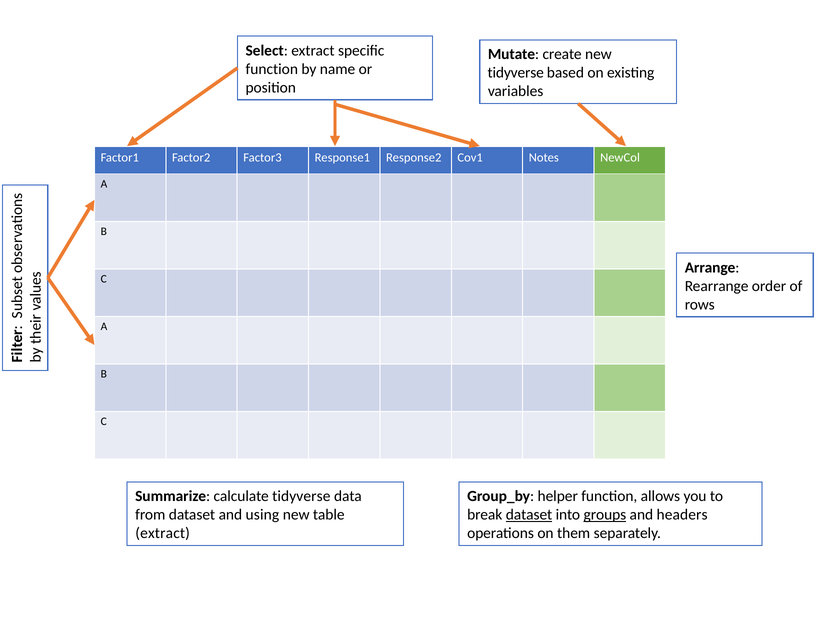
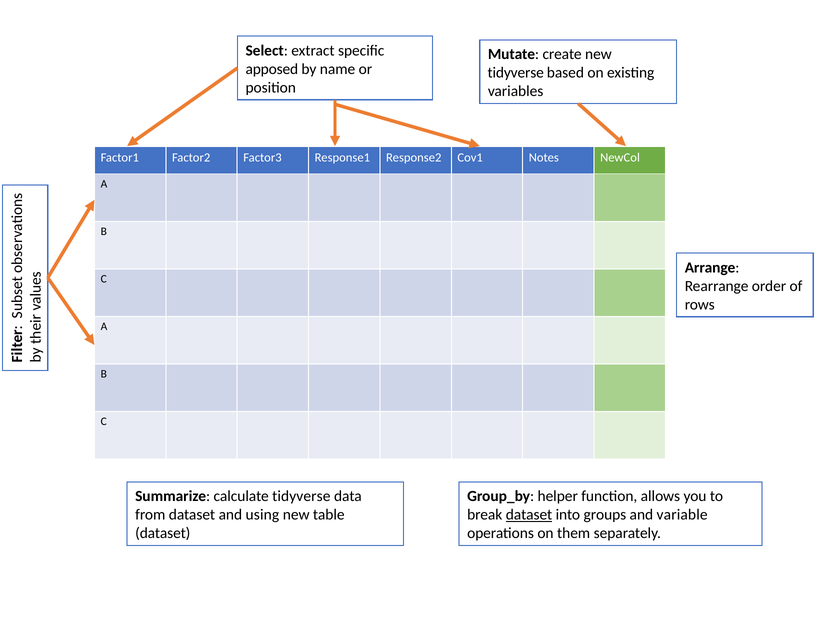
function: function -> apposed (272, 69)
groups underline: present -> none (605, 515)
headers: headers -> variable (682, 515)
extract: extract -> dataset (163, 533)
